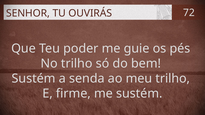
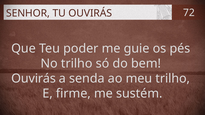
Sustém: Sustém -> Ouvirás (34, 79)
